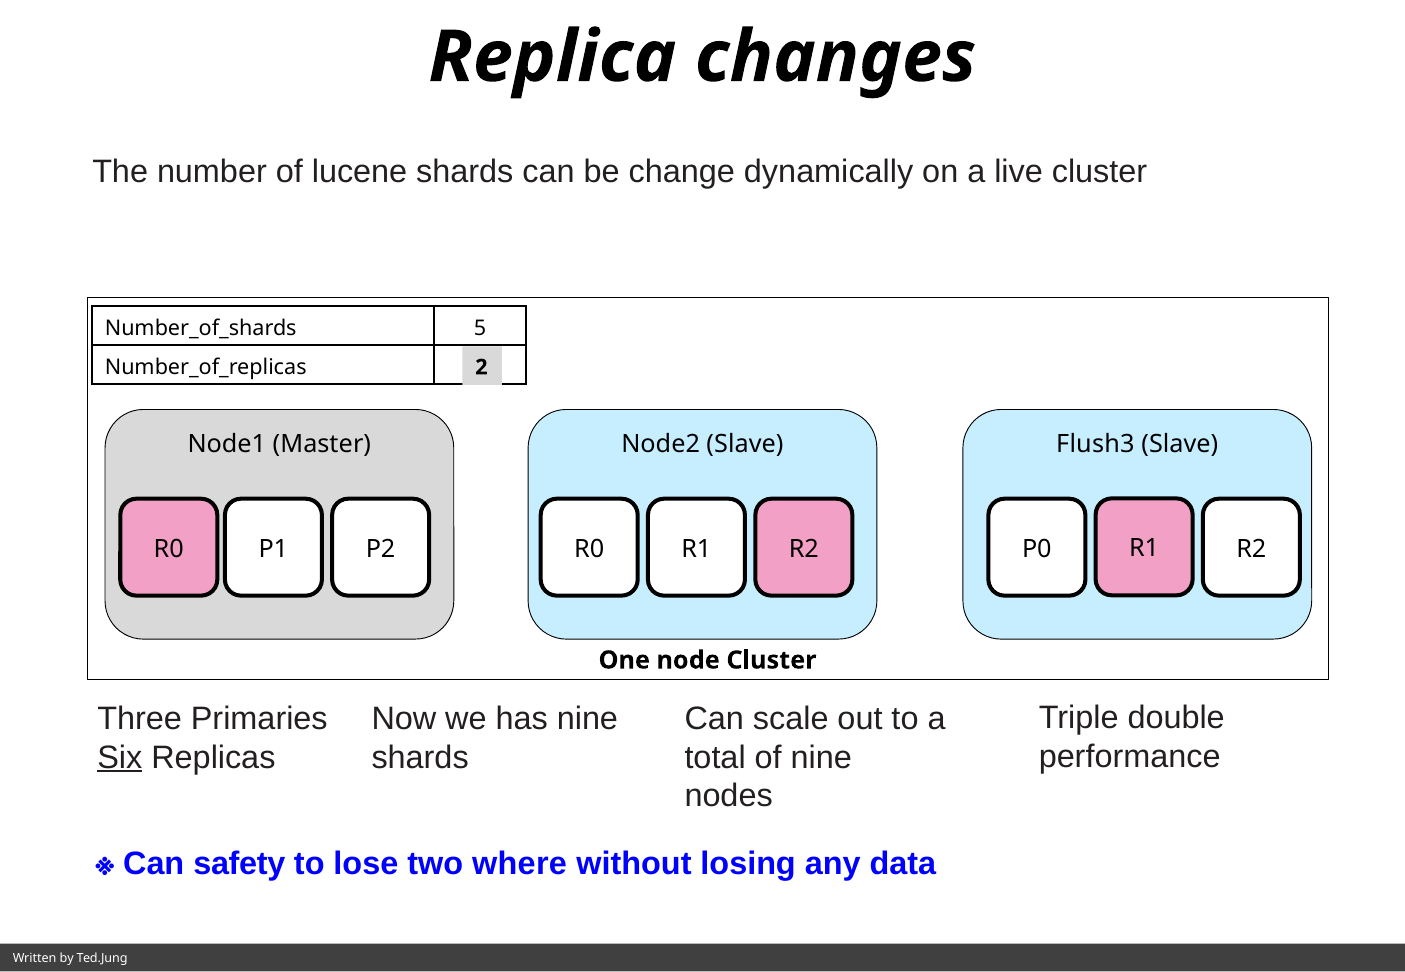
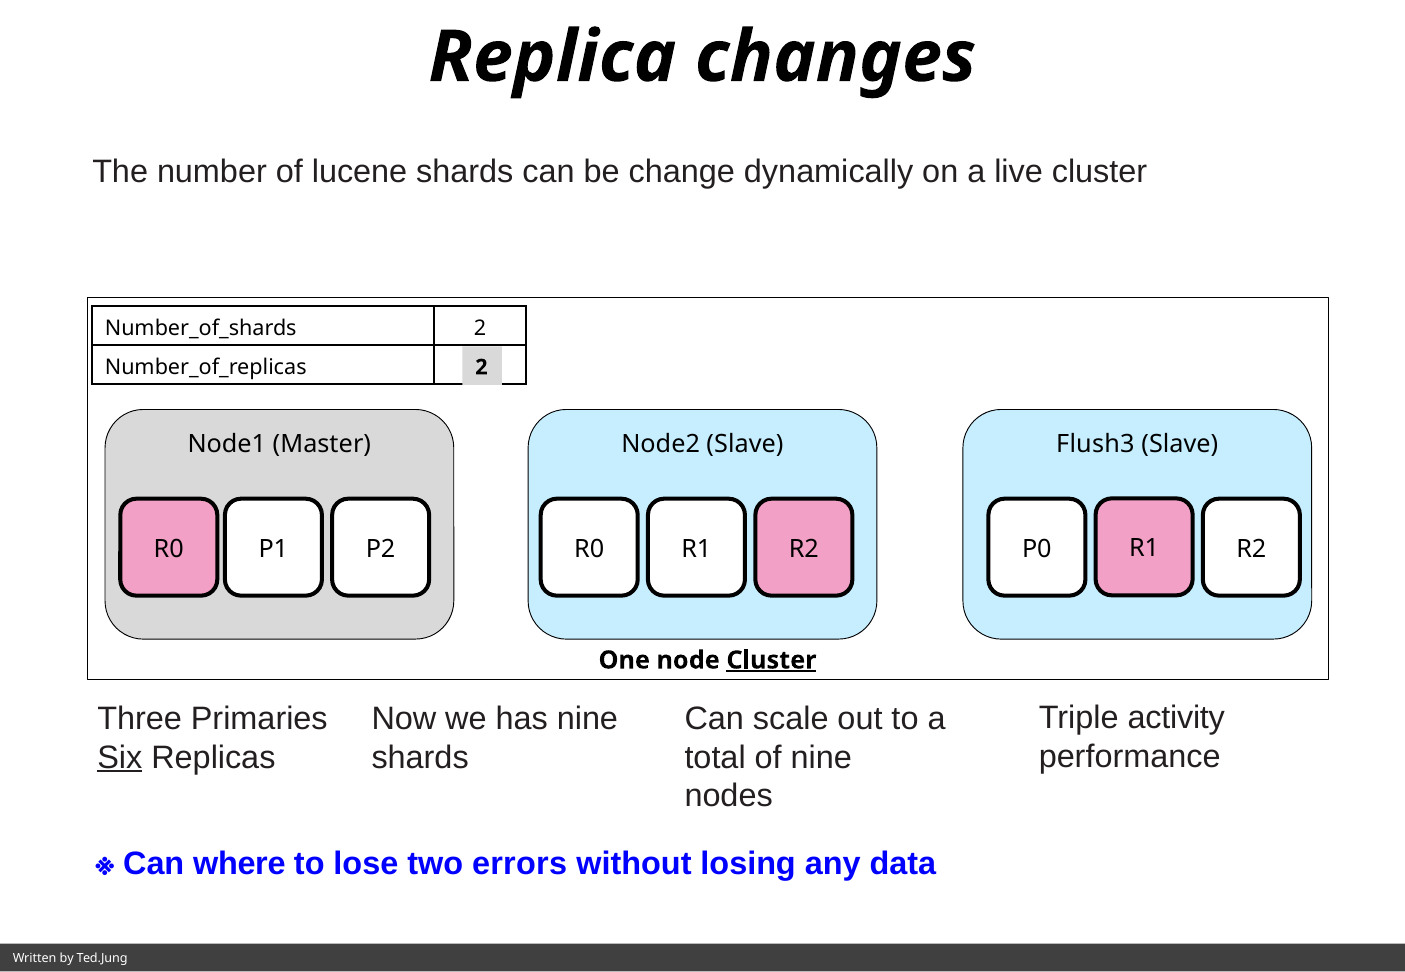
5: 5 -> 2 (480, 329)
Cluster underline: none -> present (771, 661)
double: double -> activity (1176, 719)
safety: safety -> where (239, 864)
where: where -> errors (520, 864)
